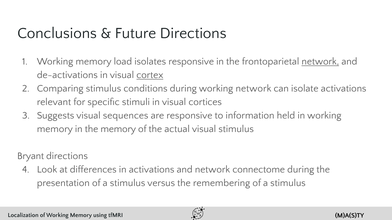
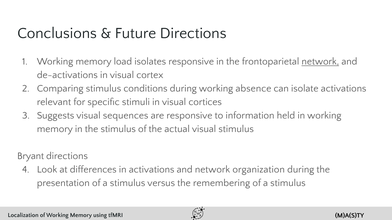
cortex underline: present -> none (150, 75)
working network: network -> absence (253, 89)
the memory: memory -> stimulus (118, 129)
connectome: connectome -> organization (259, 170)
